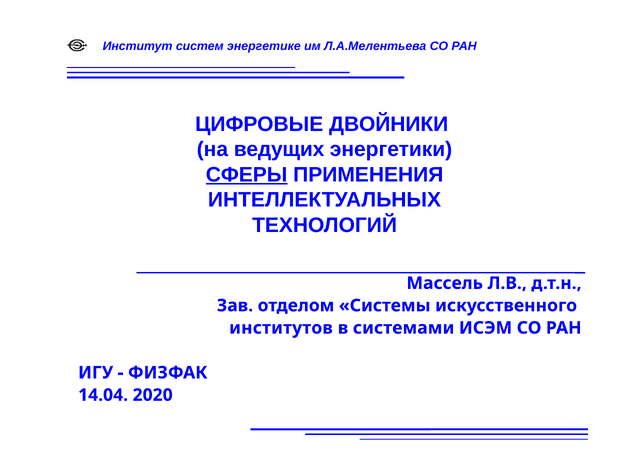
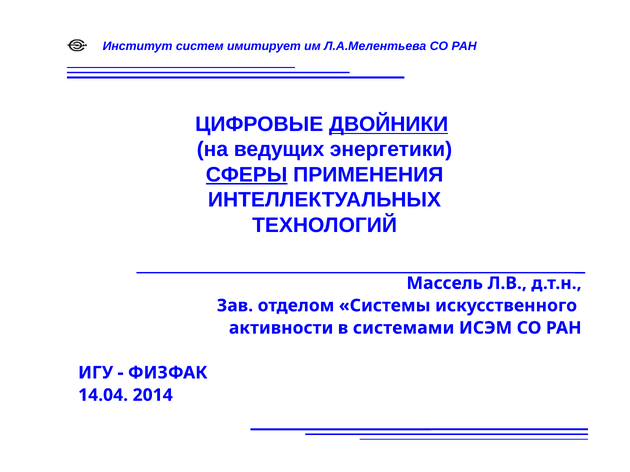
энергетике: энергетике -> имитирует (264, 46)
ДВОЙНИКИ underline: none -> present (389, 125)
институтов: институтов -> активности (281, 328)
2020: 2020 -> 2014 (153, 395)
